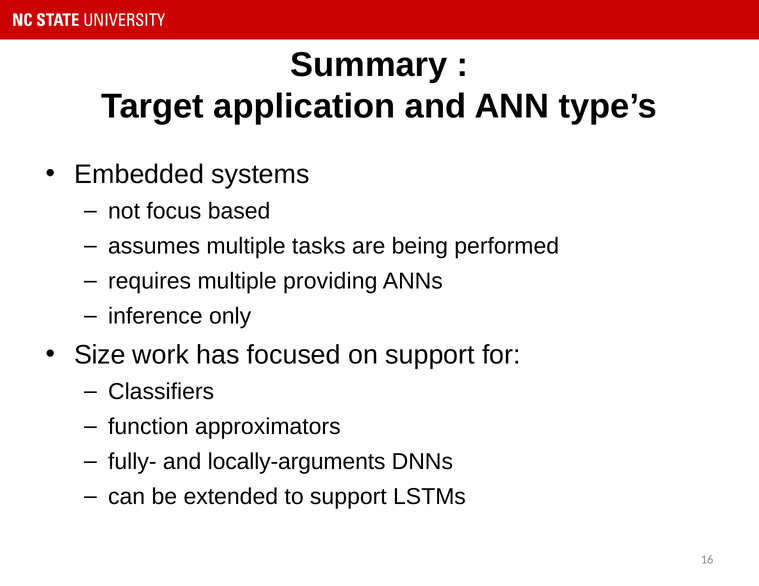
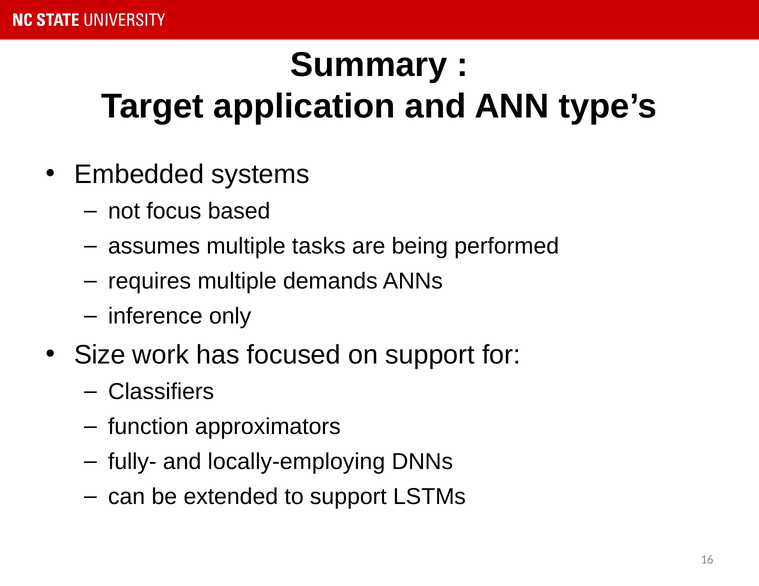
providing: providing -> demands (330, 282)
locally-arguments: locally-arguments -> locally-employing (296, 462)
